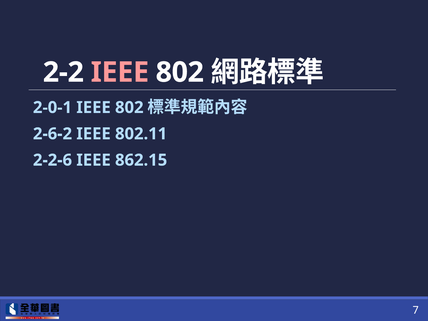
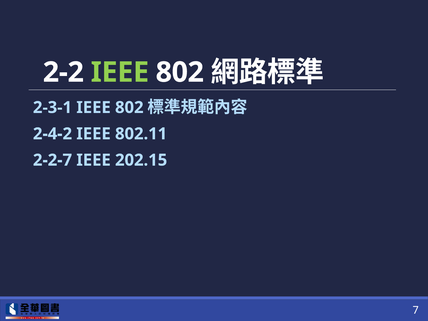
IEEE colour: pink -> light green (120, 72)
2-0-1: 2-0-1 -> 2-3-1 (52, 108)
2-6-2: 2-6-2 -> 2-4-2 (52, 134)
2-2-6: 2-2-6 -> 2-2-7 (52, 160)
862.15: 862.15 -> 202.15 (141, 160)
